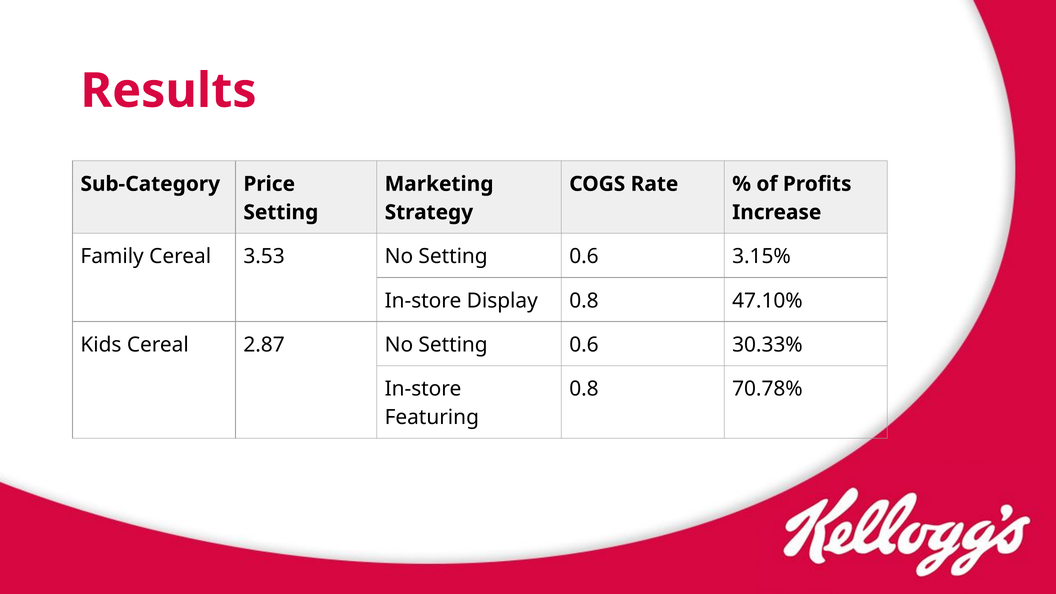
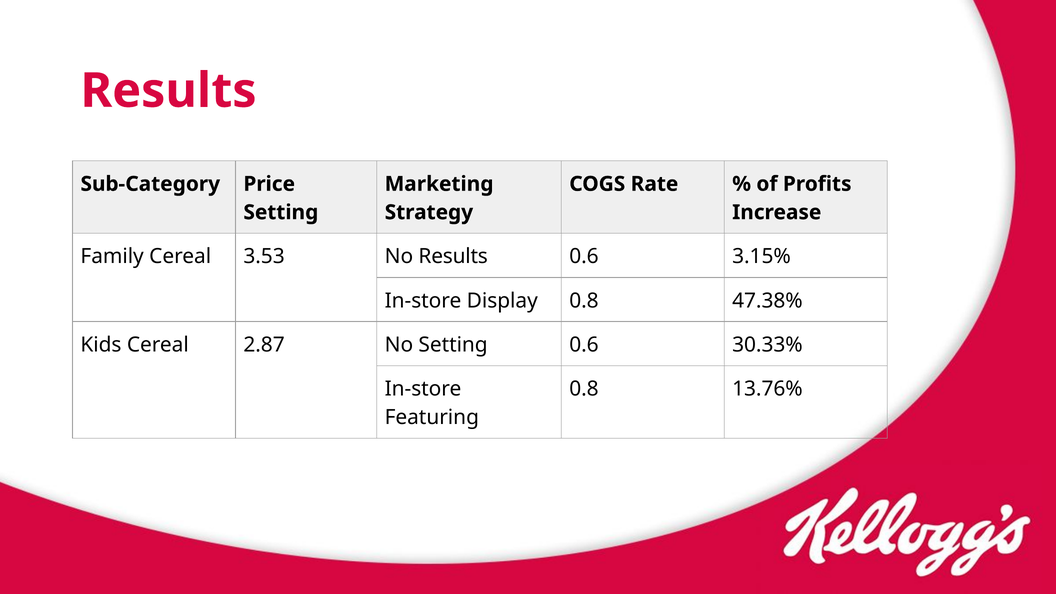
3.53 No Setting: Setting -> Results (453, 257)
47.10%: 47.10% -> 47.38% (767, 301)
70.78%: 70.78% -> 13.76% (767, 389)
